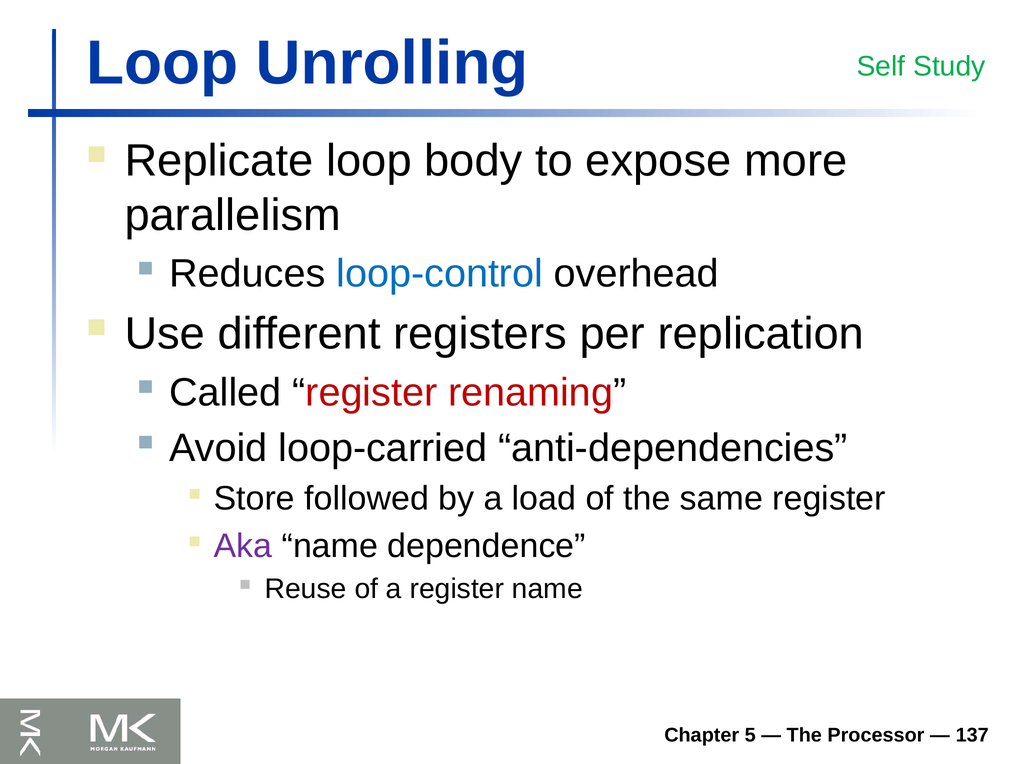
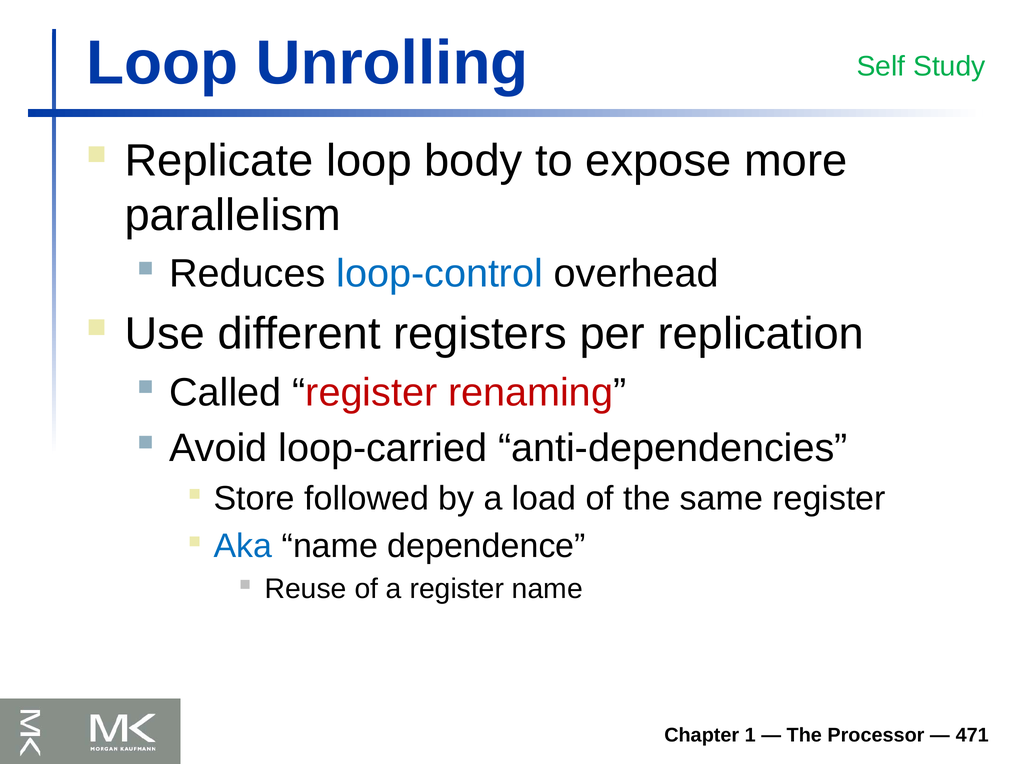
Aka colour: purple -> blue (243, 546)
5: 5 -> 1 (750, 736)
137: 137 -> 471 (972, 736)
